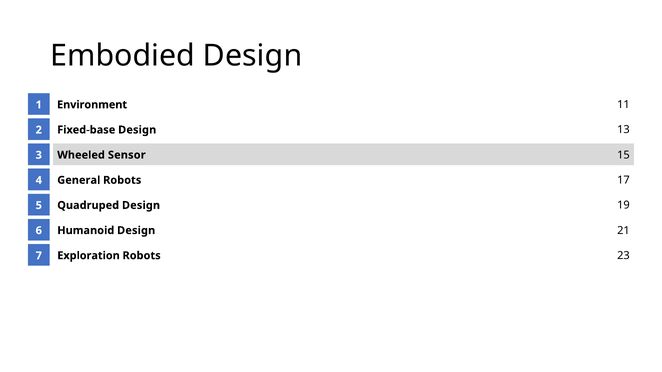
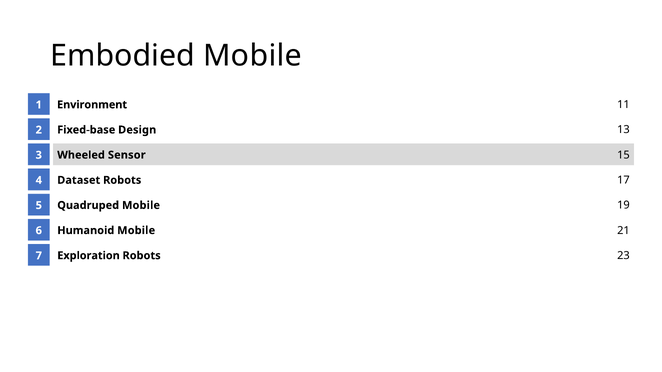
Embodied Design: Design -> Mobile (253, 56)
General: General -> Dataset (79, 180)
Quadruped Design: Design -> Mobile (141, 205)
Humanoid Design: Design -> Mobile (136, 231)
